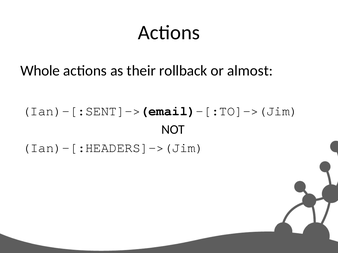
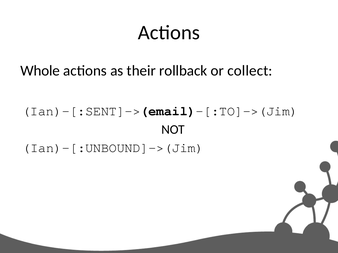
almost: almost -> collect (250, 71)
Ian)-[:HEADERS]->(Jim: Ian)-[:HEADERS]->(Jim -> Ian)-[:UNBOUND]->(Jim (113, 148)
